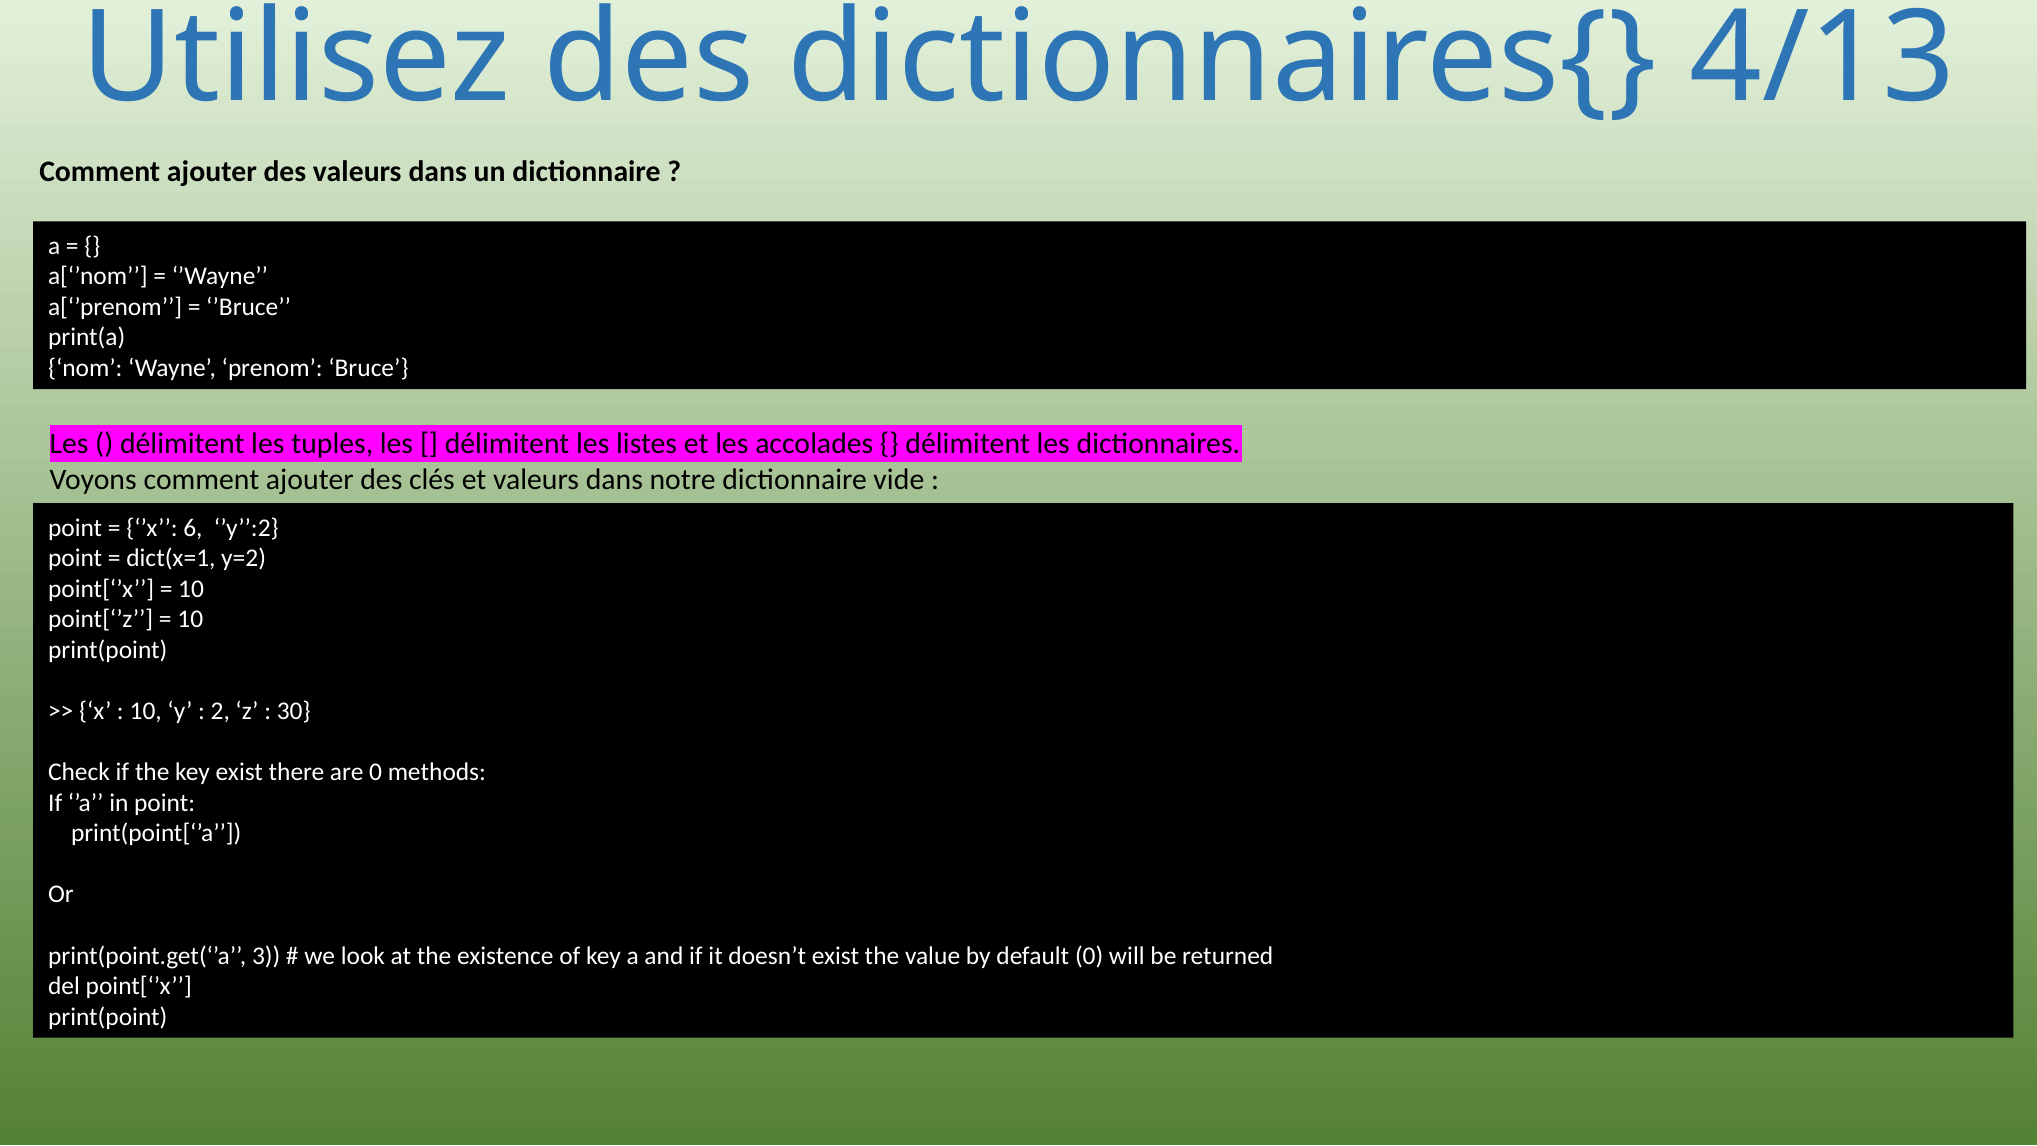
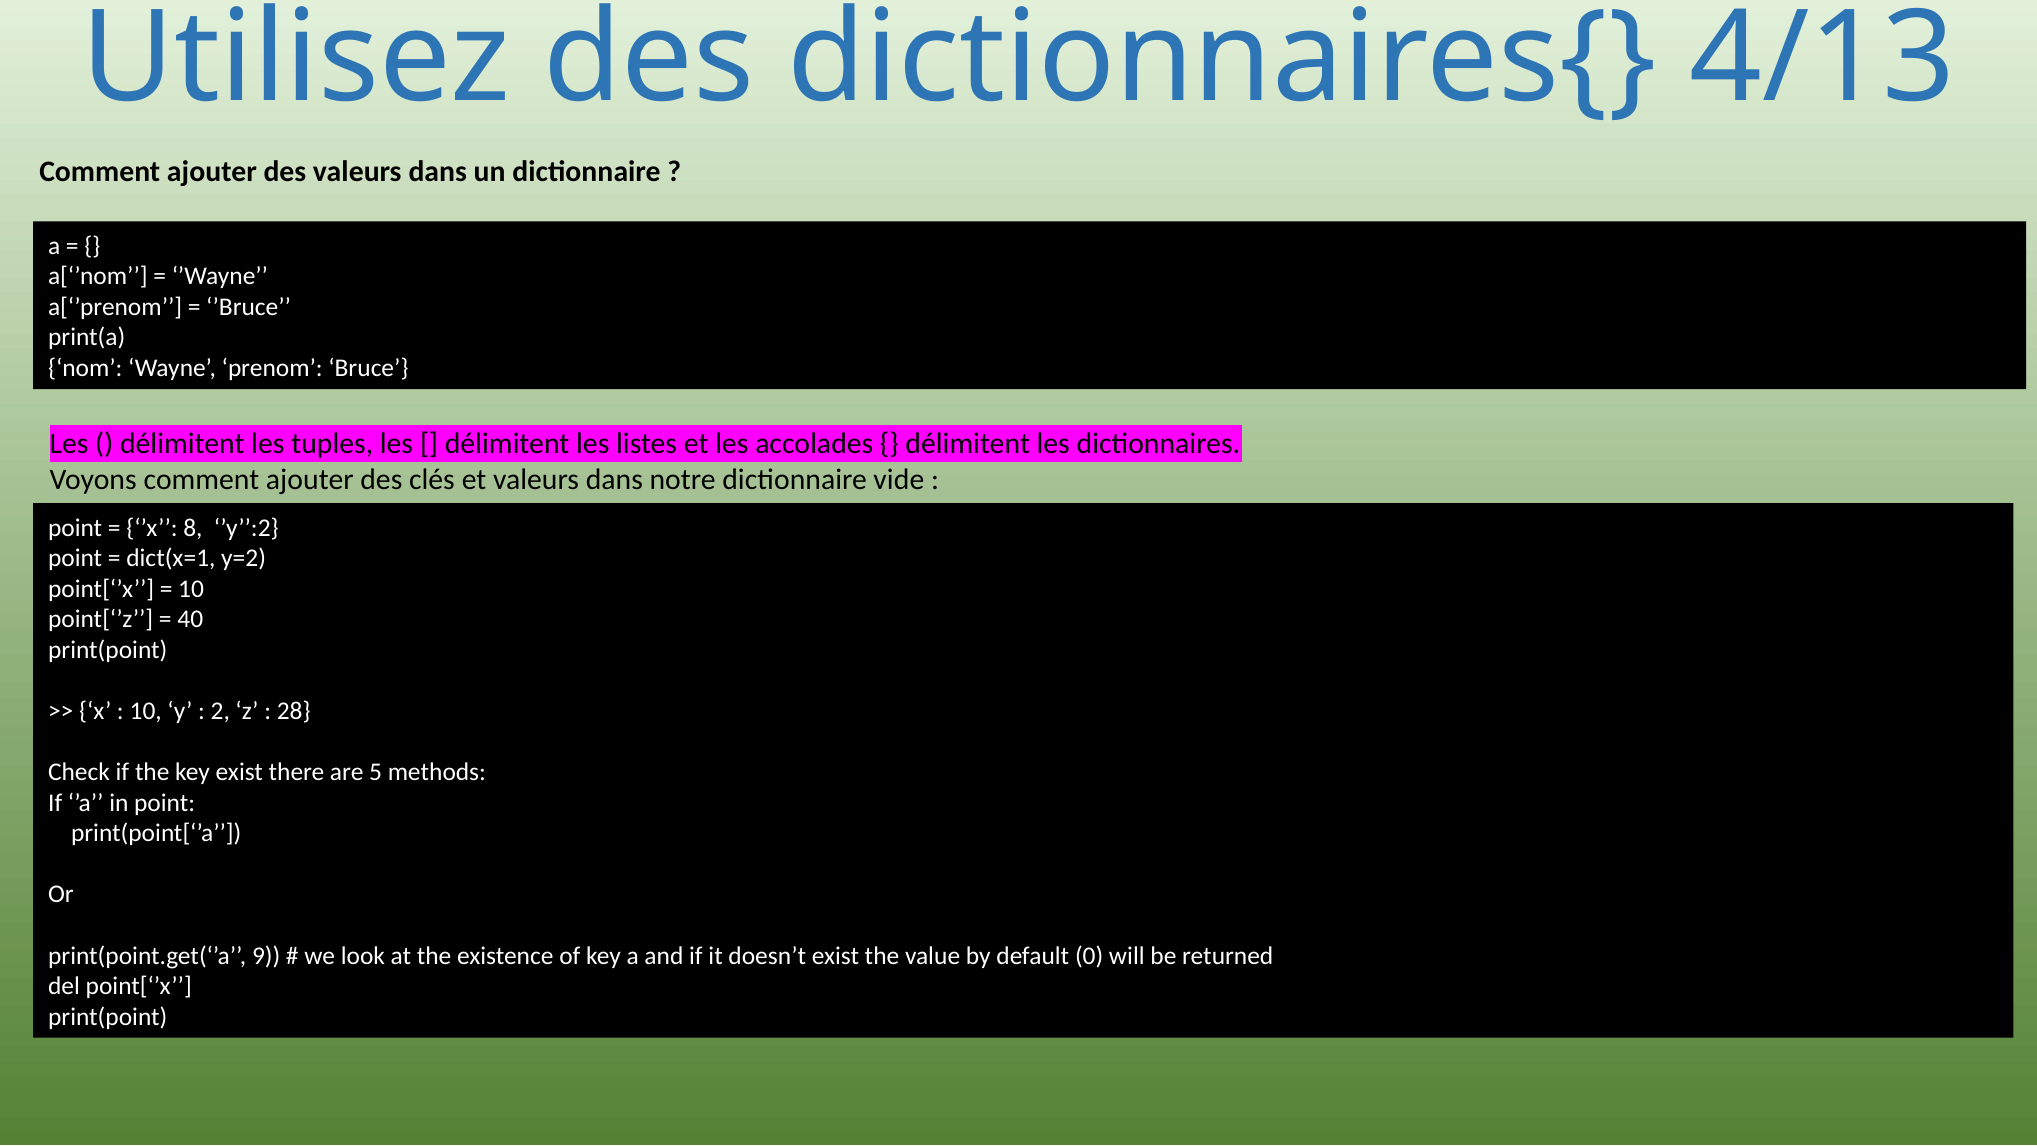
6: 6 -> 8 (193, 528)
10: 10 -> 40 (190, 619)
30: 30 -> 28 (294, 711)
are 0: 0 -> 5 (376, 772)
3: 3 -> 9 (266, 955)
